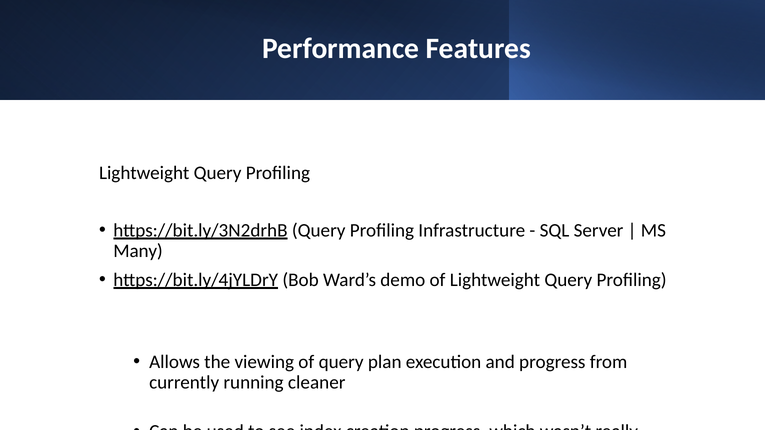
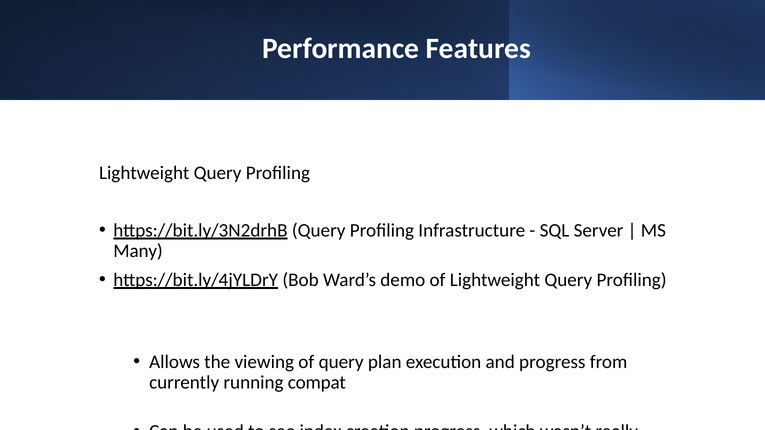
cleaner: cleaner -> compat (317, 383)
